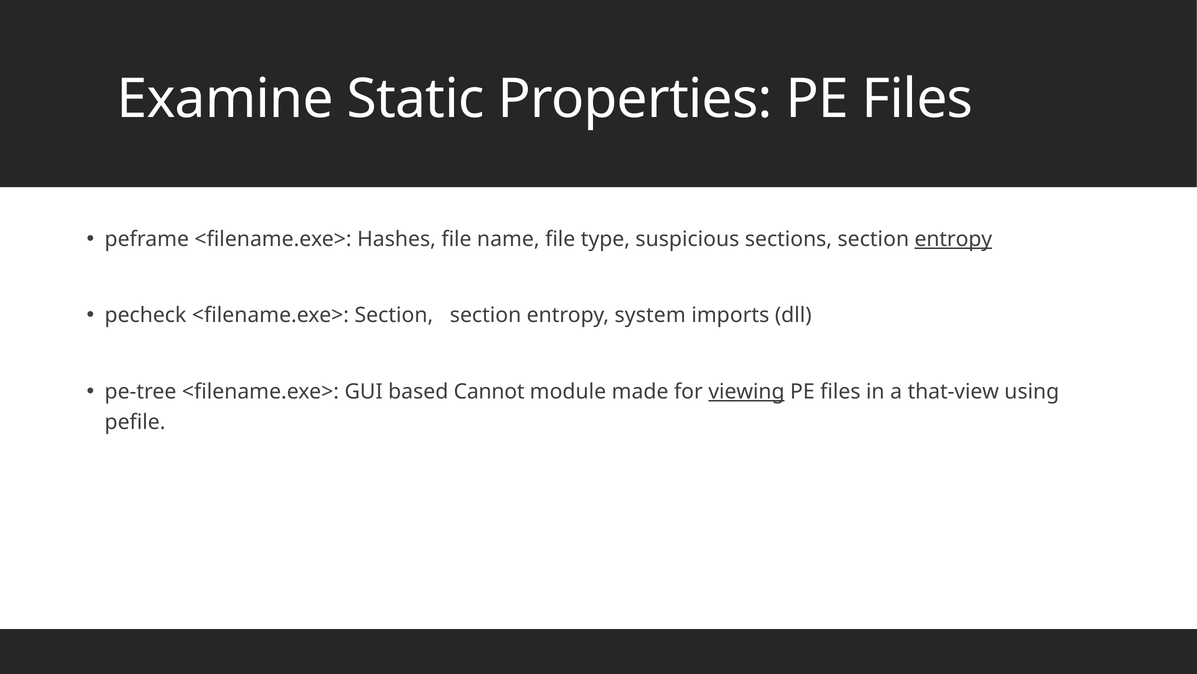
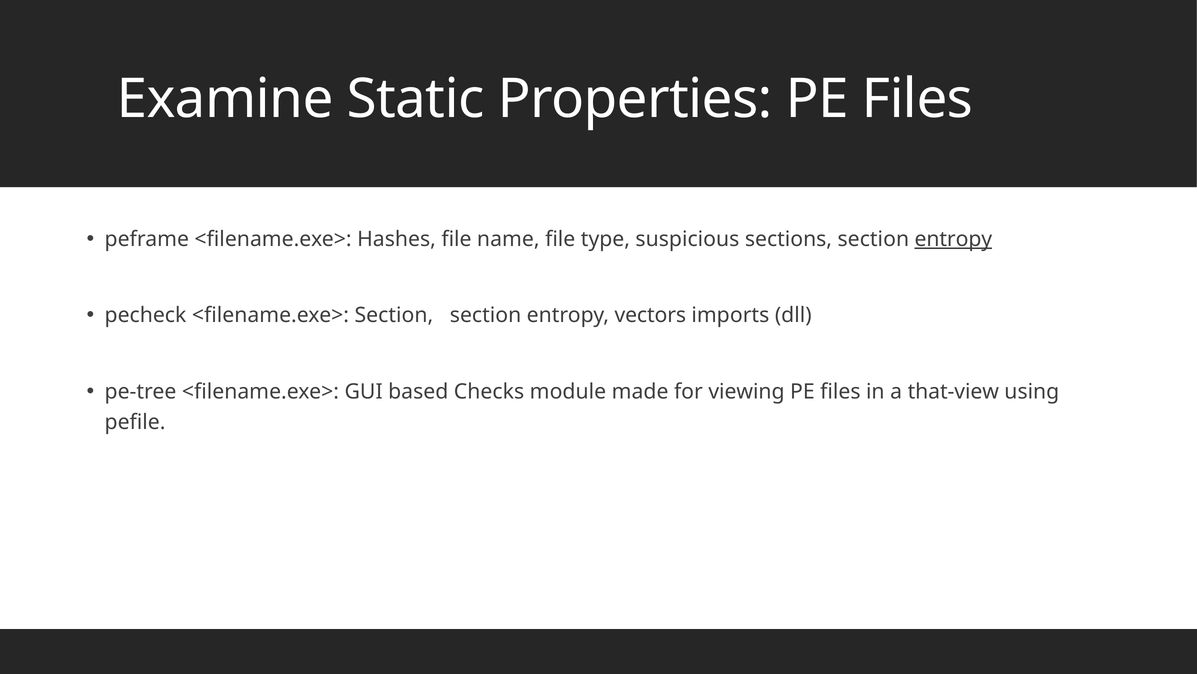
system: system -> vectors (650, 315)
Cannot: Cannot -> Checks (489, 391)
viewing underline: present -> none (746, 391)
